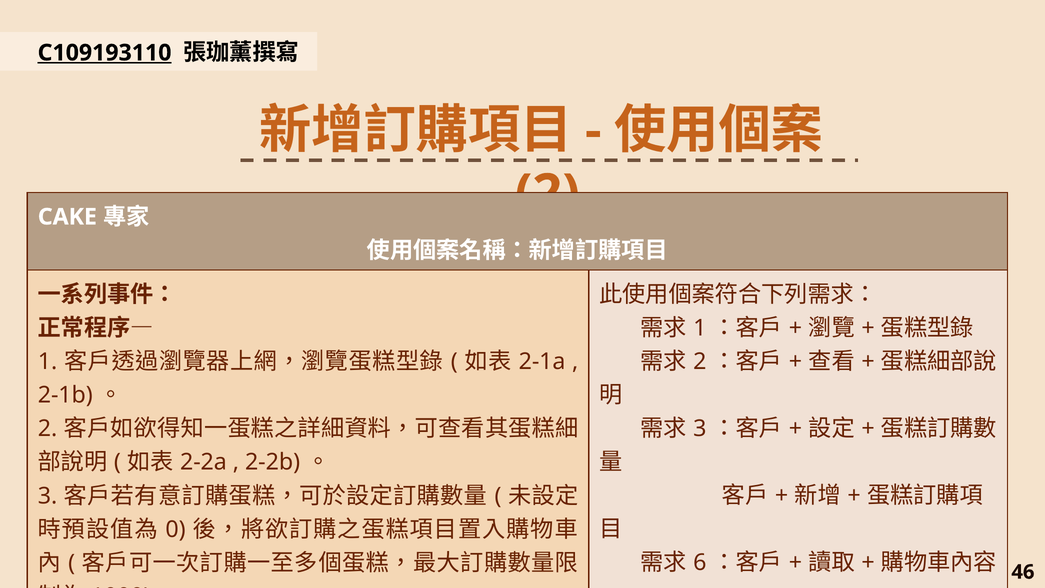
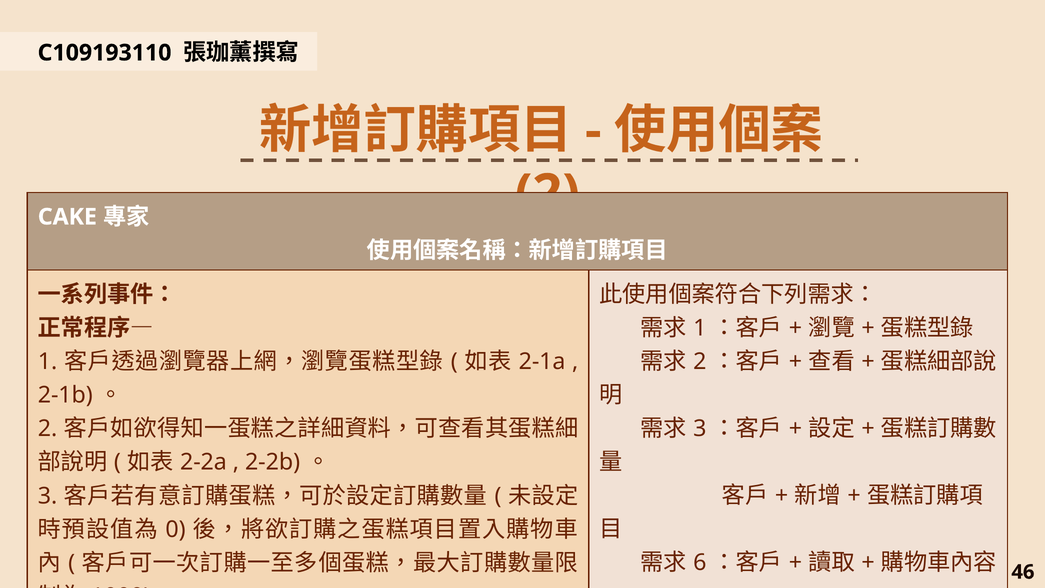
C109193110 underline: present -> none (105, 53)
